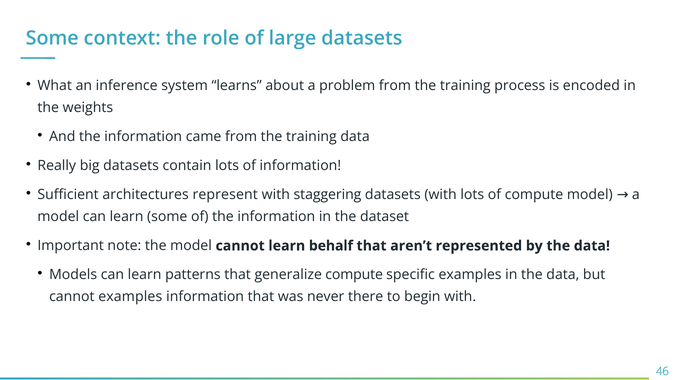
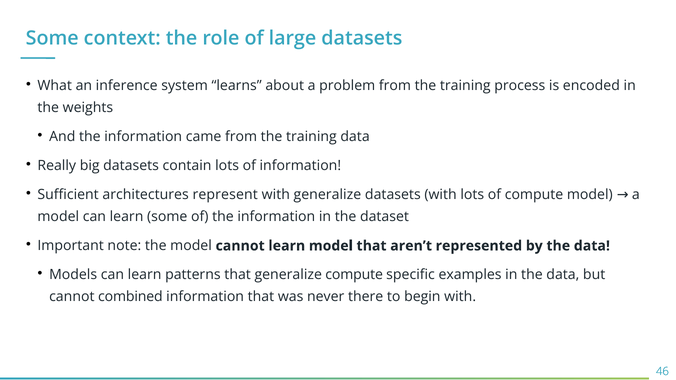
with staggering: staggering -> generalize (327, 195)
learn behalf: behalf -> model (331, 246)
cannot examples: examples -> combined (130, 297)
